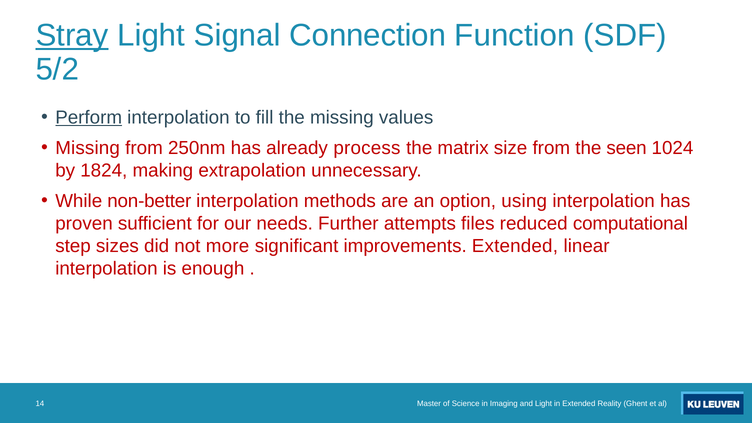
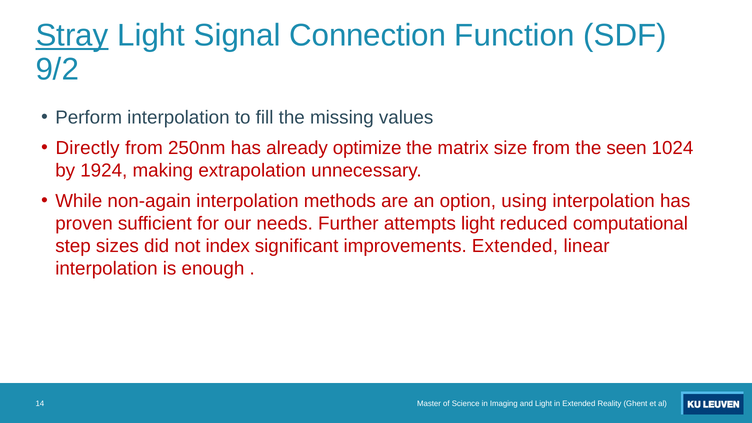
5/2: 5/2 -> 9/2 (57, 69)
Perform underline: present -> none (89, 118)
Missing: Missing -> Directly (88, 148)
process: process -> optimize (367, 148)
1824: 1824 -> 1924 (104, 171)
non-better: non-better -> non-again (149, 201)
attempts files: files -> light (478, 223)
more: more -> index (228, 246)
